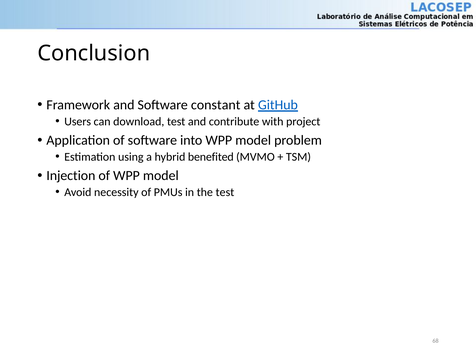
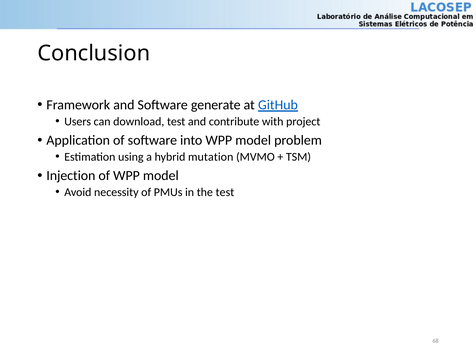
constant: constant -> generate (216, 105)
benefited: benefited -> mutation (211, 157)
